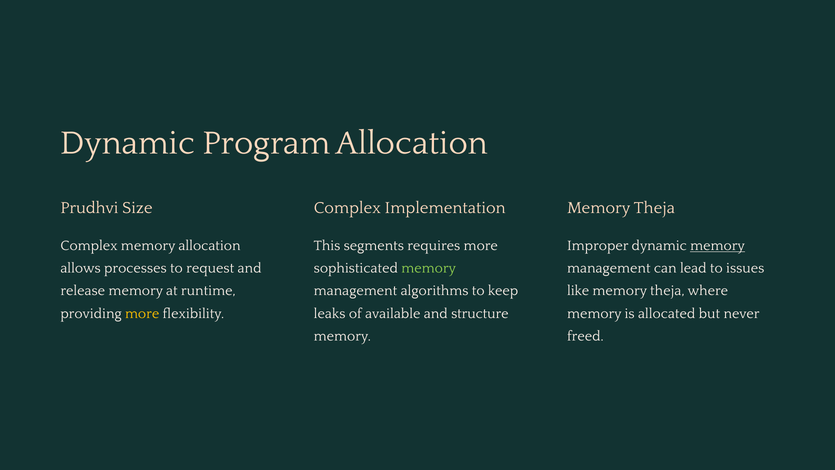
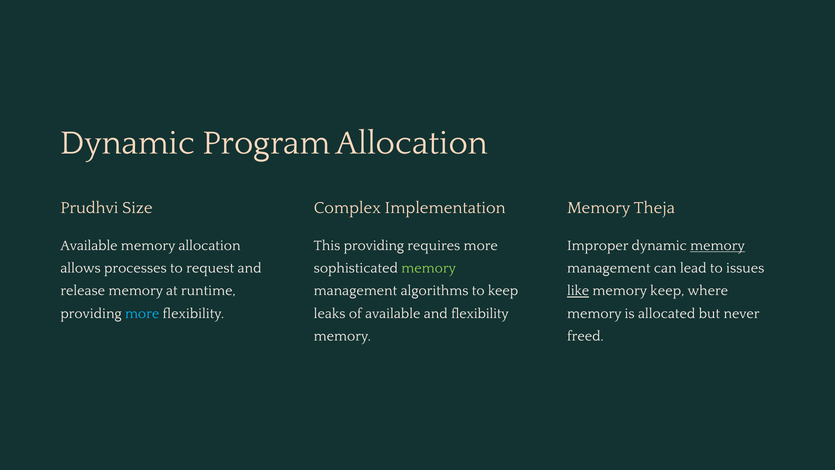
Complex: Complex -> Available (89, 246)
This segments: segments -> providing (374, 246)
like underline: none -> present (578, 291)
theja: theja -> keep (667, 291)
more colour: yellow -> light blue (142, 313)
and structure: structure -> flexibility (480, 313)
